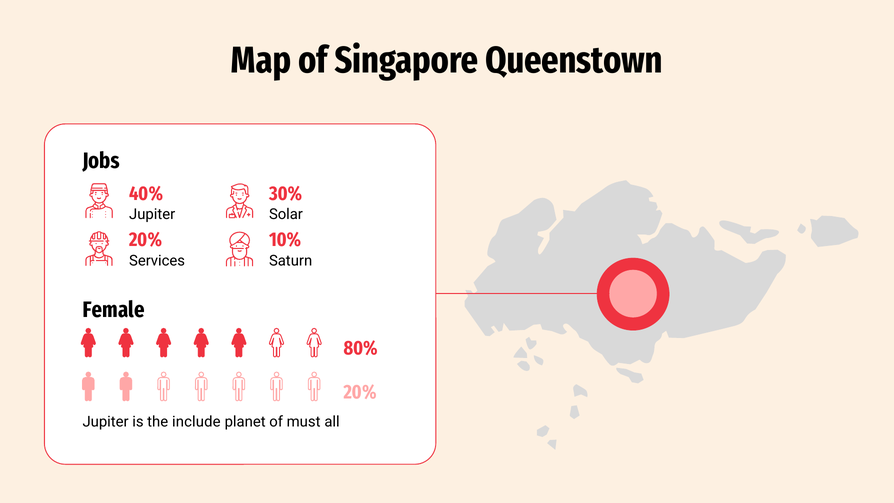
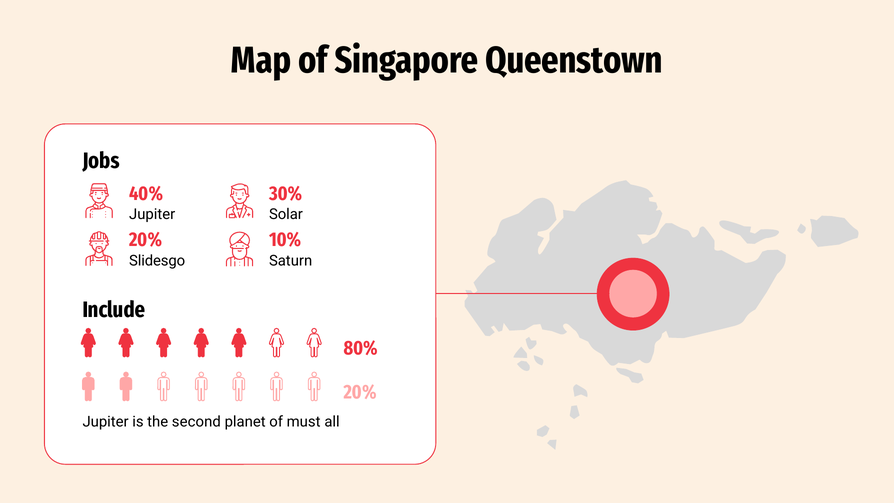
Services: Services -> Slidesgo (157, 261)
Female: Female -> Include (114, 310)
include: include -> second (196, 422)
